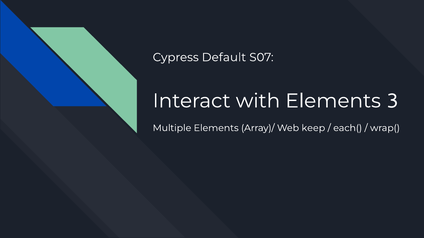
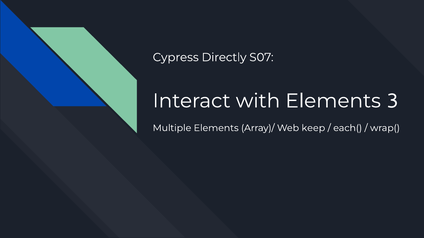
Default: Default -> Directly (224, 57)
